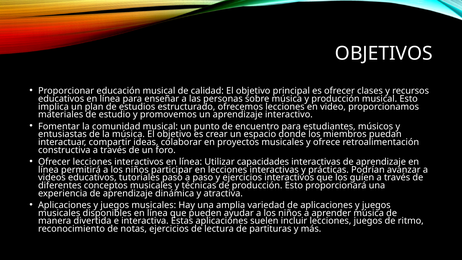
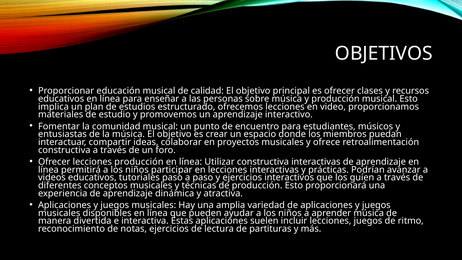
lecciones interactivos: interactivos -> producción (139, 162)
Utilizar capacidades: capacidades -> constructiva (263, 162)
